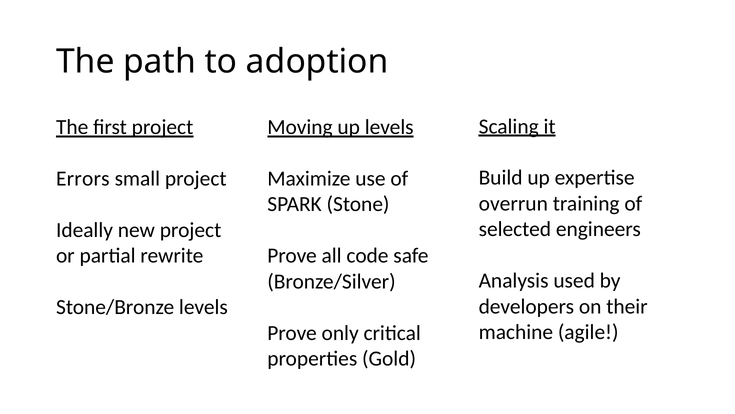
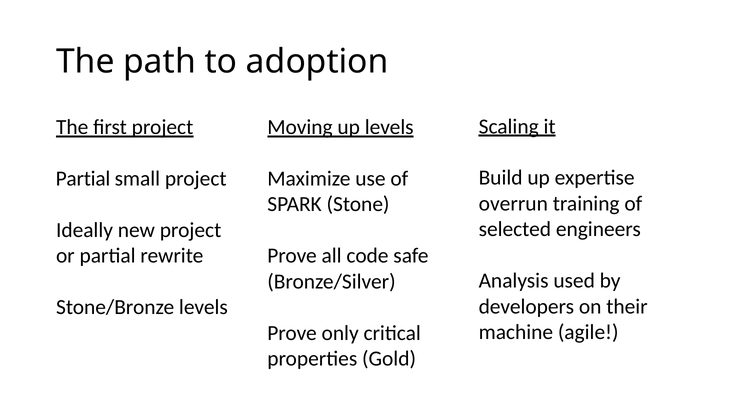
Errors: Errors -> Partial (83, 178)
